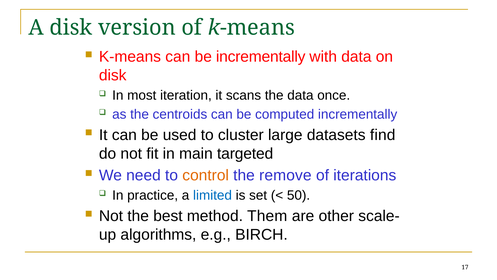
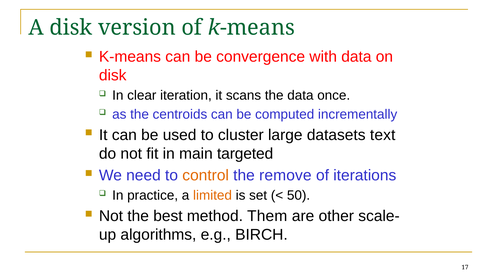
be incrementally: incrementally -> convergence (261, 57)
most: most -> clear (142, 95)
find: find -> text (383, 135)
limited colour: blue -> orange (213, 195)
